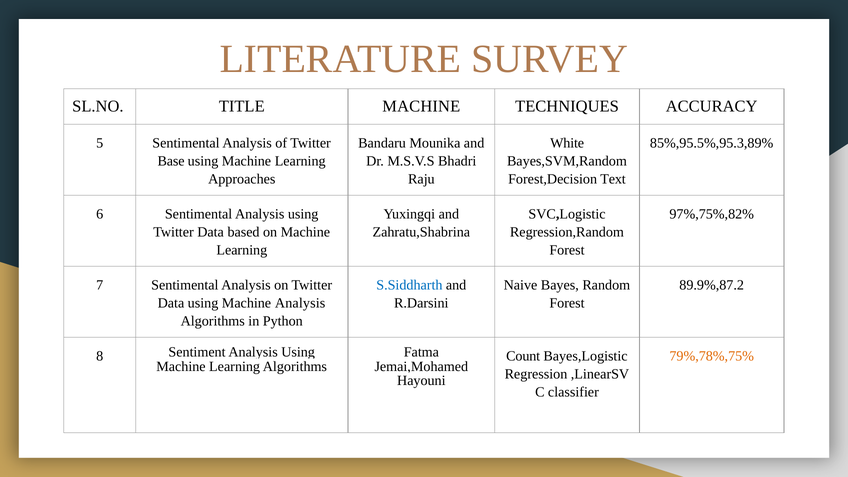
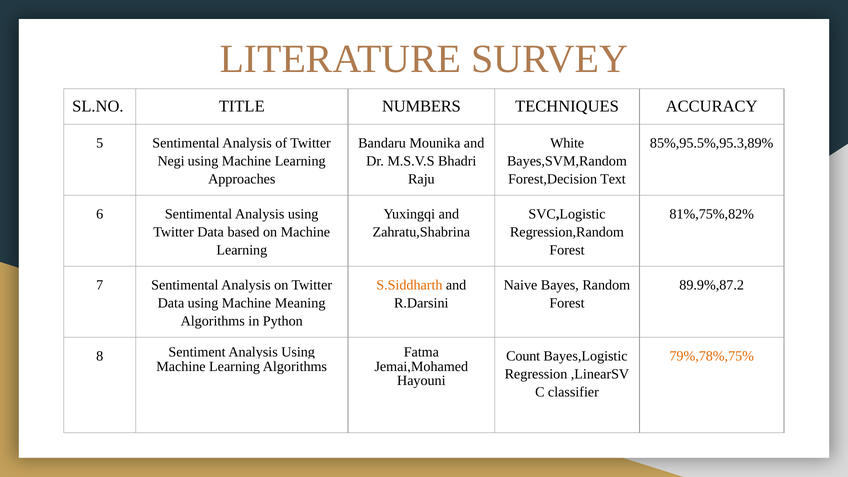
TITLE MACHINE: MACHINE -> NUMBERS (421, 106)
Base: Base -> Negi (171, 161)
97%,75%,82%: 97%,75%,82% -> 81%,75%,82% (712, 214)
S.Siddharth colour: blue -> orange (409, 285)
Machine Analysis: Analysis -> Meaning (300, 303)
